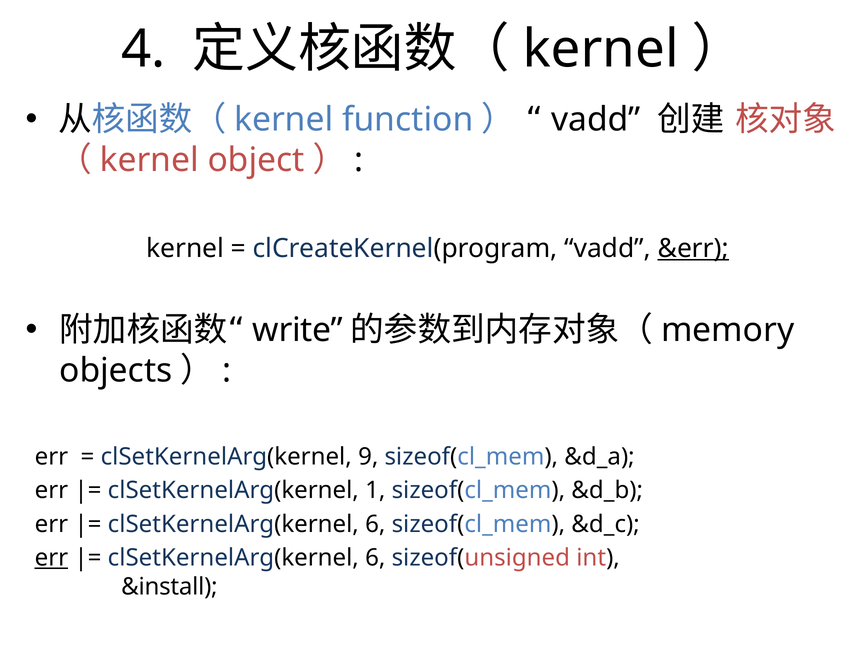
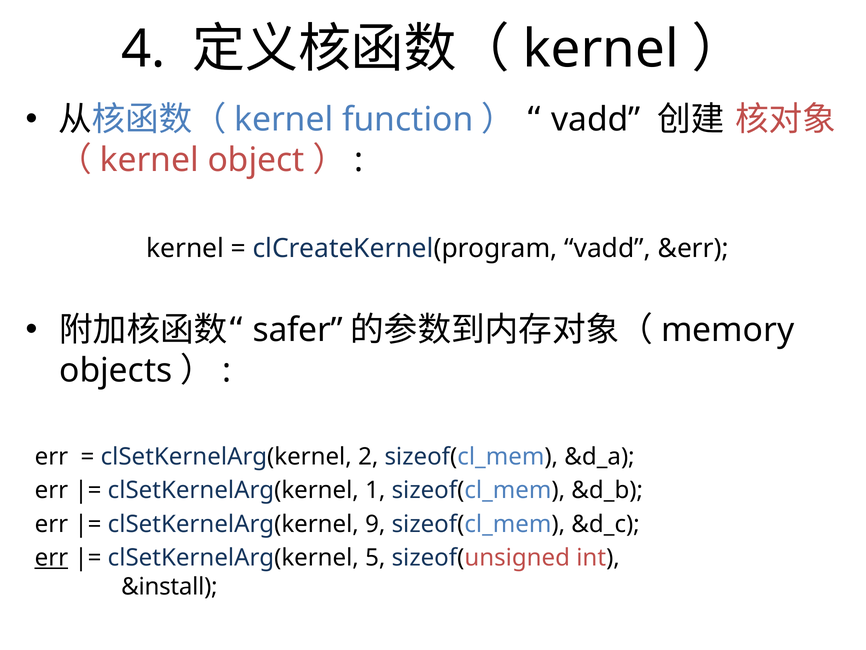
&err underline: present -> none (693, 248)
write: write -> safer (298, 330)
9: 9 -> 2 (368, 456)
6: 6 -> 9 (375, 524)
6: 6 -> 5 (375, 557)
